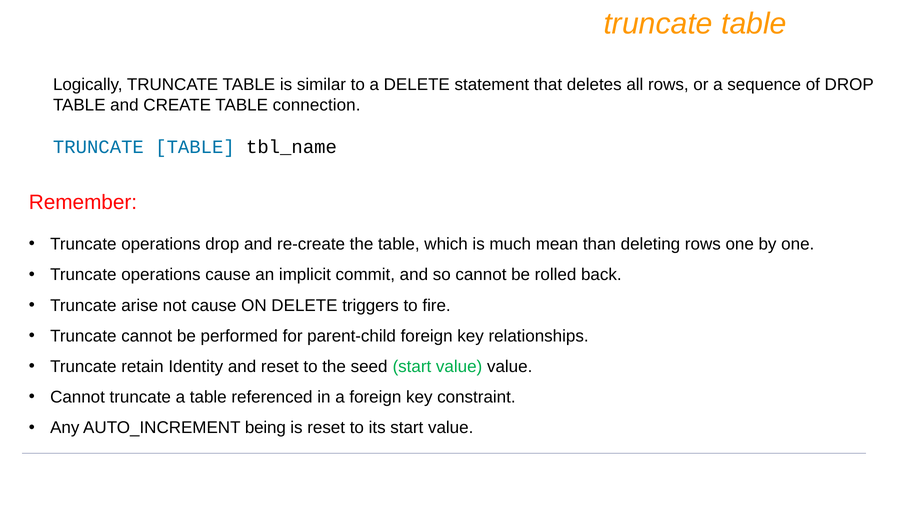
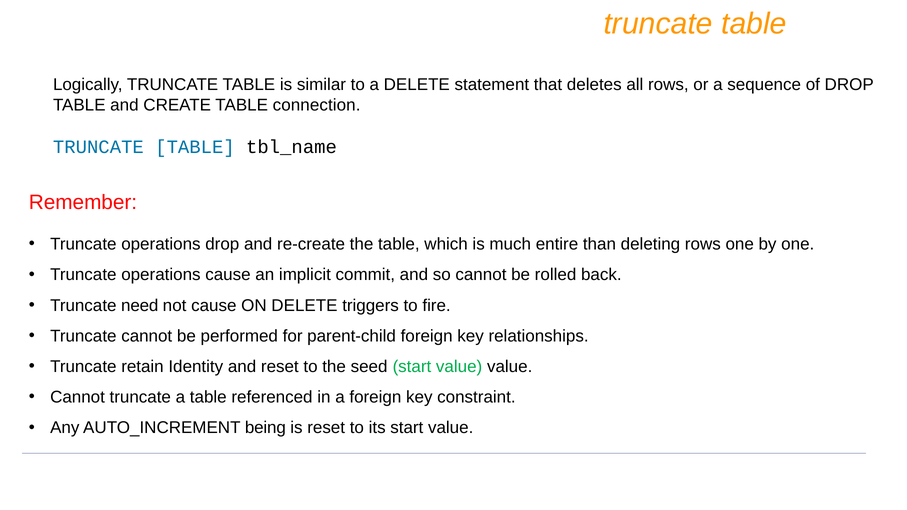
mean: mean -> entire (557, 244)
arise: arise -> need (140, 306)
